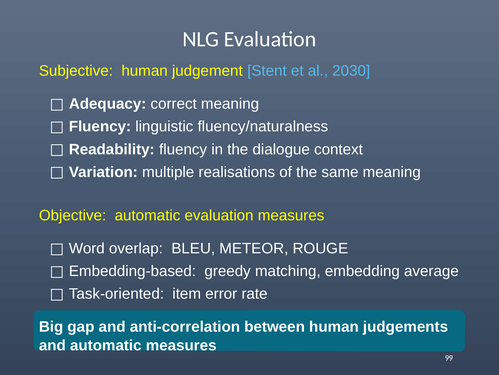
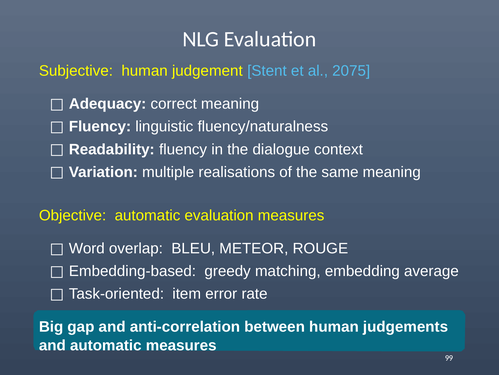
2030: 2030 -> 2075 (351, 71)
